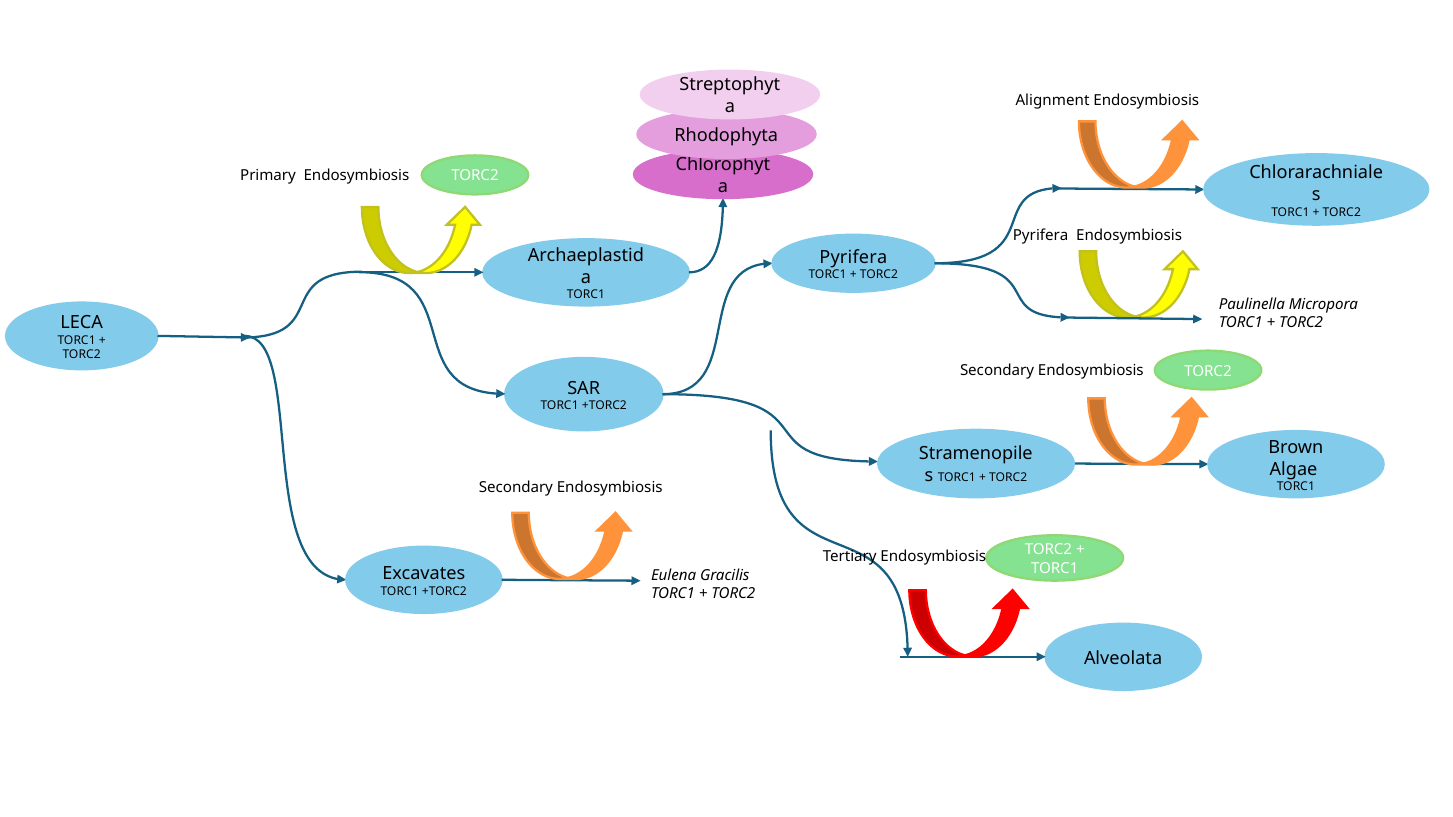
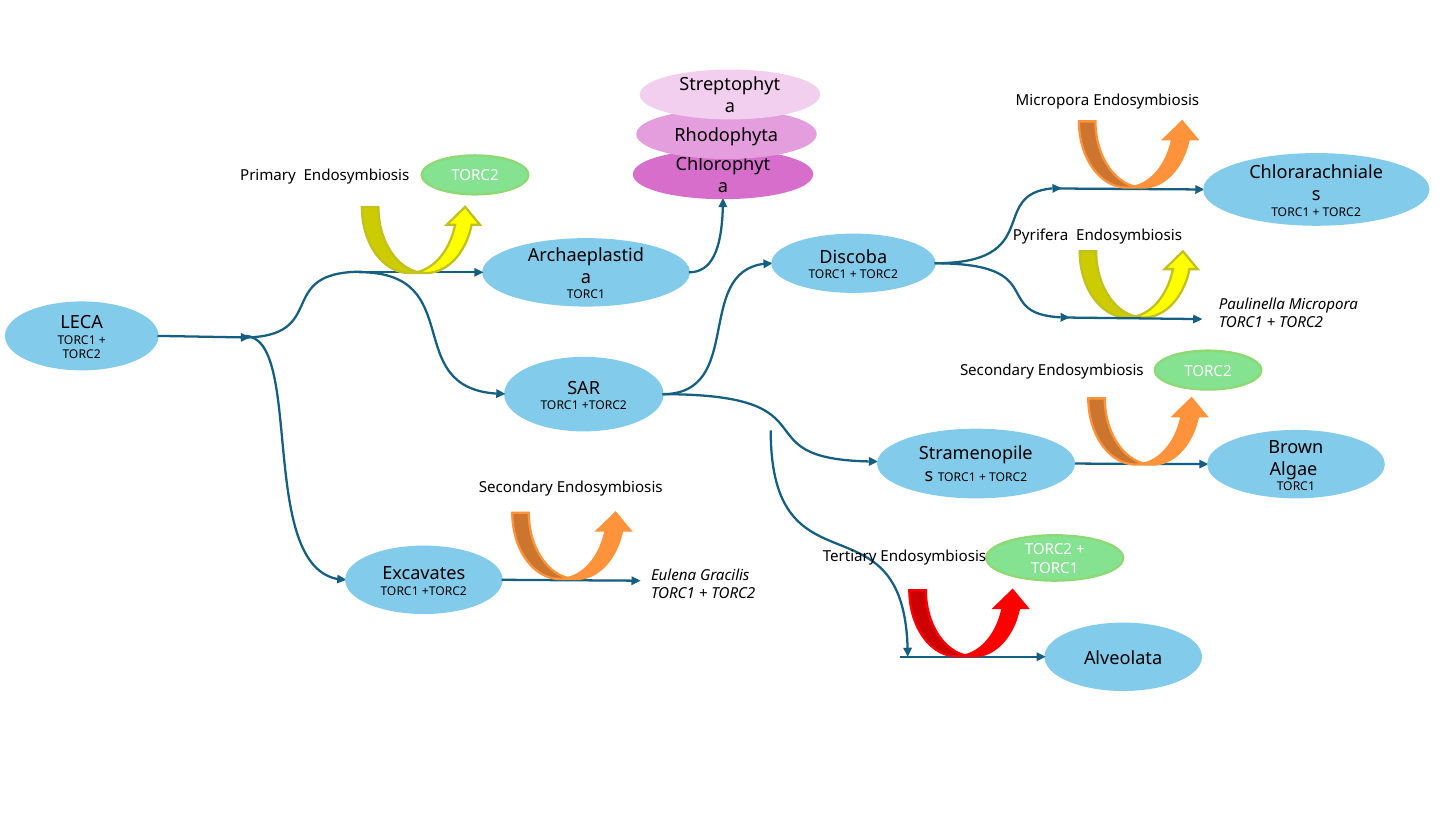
Alignment: Alignment -> Micropora (1052, 100)
Pyrifera: Pyrifera -> Discoba (853, 257)
